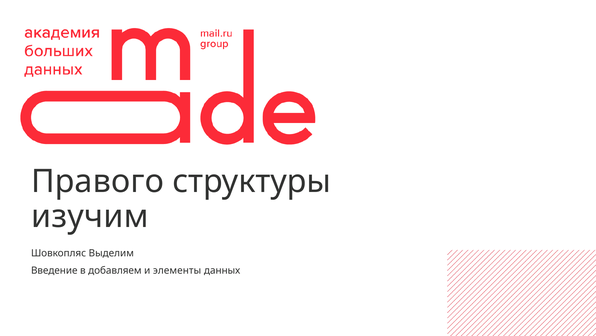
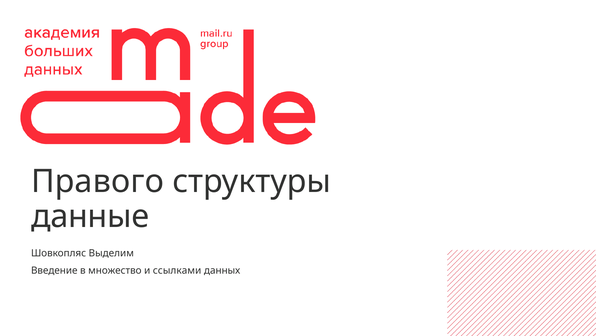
изучим: изучим -> данные (90, 216)
добавляем: добавляем -> множество (115, 270)
элементы: элементы -> ссылками (177, 270)
